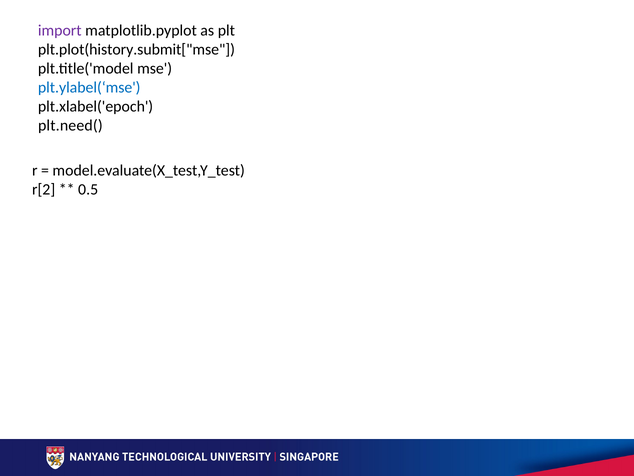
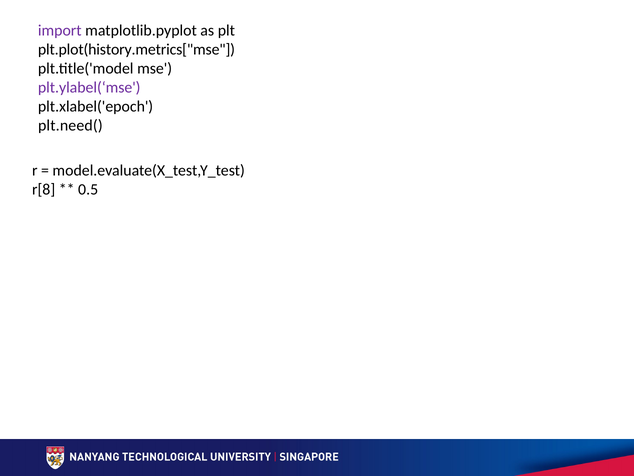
plt.plot(history.submit["mse: plt.plot(history.submit["mse -> plt.plot(history.metrics["mse (136, 50)
plt.ylabel(‘mse colour: blue -> purple (89, 88)
r[2: r[2 -> r[8 (44, 189)
